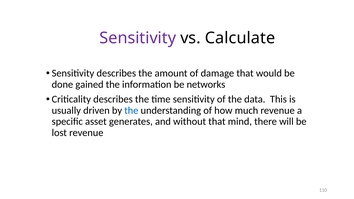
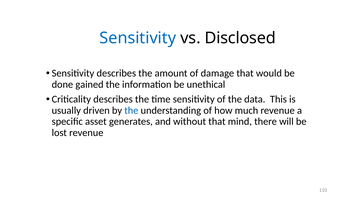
Sensitivity colour: purple -> blue (138, 38)
Calculate: Calculate -> Disclosed (240, 38)
networks: networks -> unethical (206, 85)
